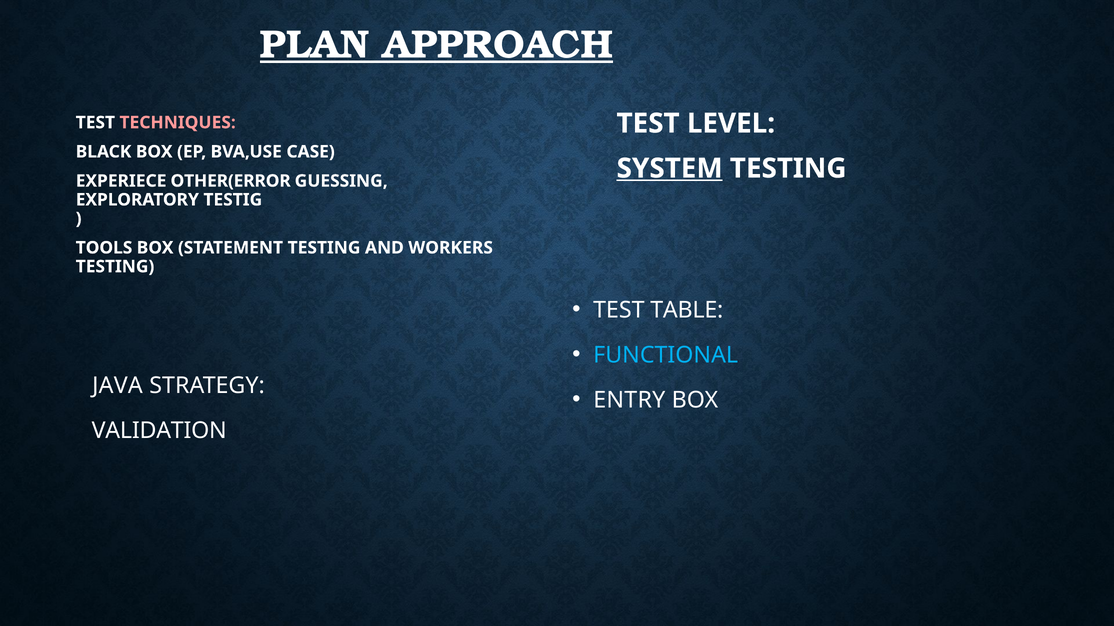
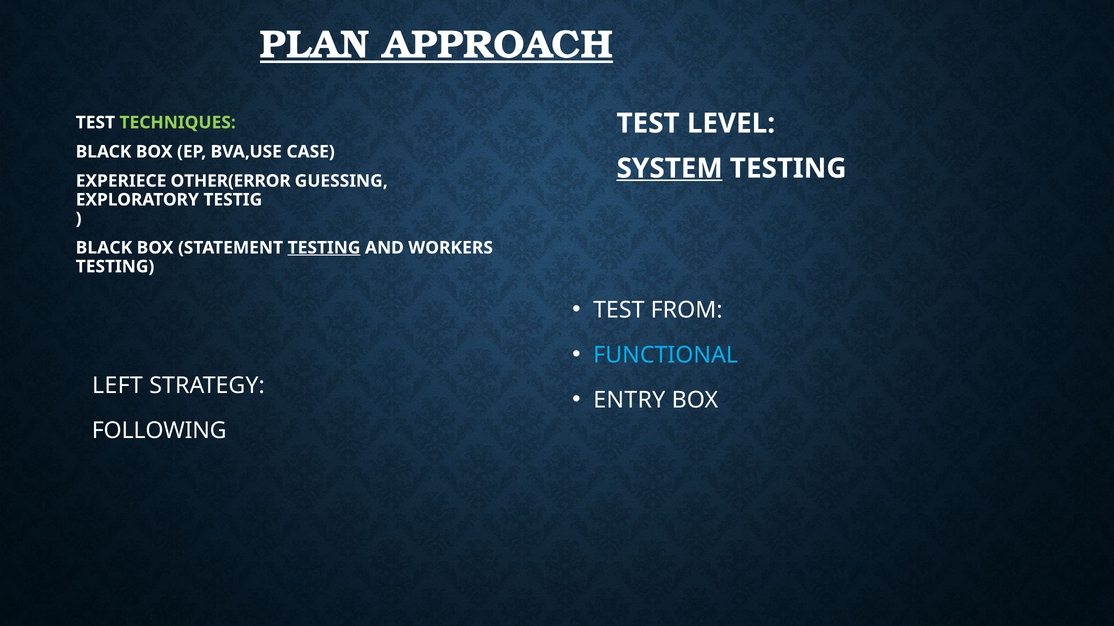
TECHNIQUES colour: pink -> light green (178, 123)
TOOLS: TOOLS -> BLACK (104, 248)
TESTING underline: none -> present (324, 248)
TABLE: TABLE -> FROM (687, 310)
JAVA: JAVA -> LEFT (117, 386)
VALIDATION: VALIDATION -> FOLLOWING (159, 431)
